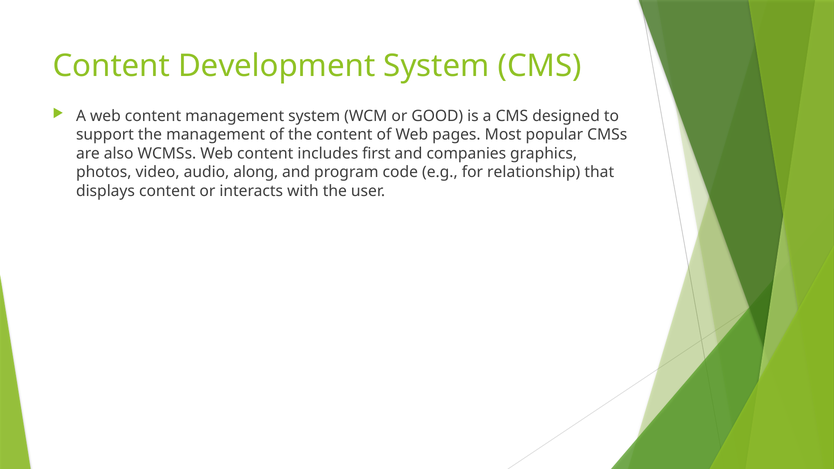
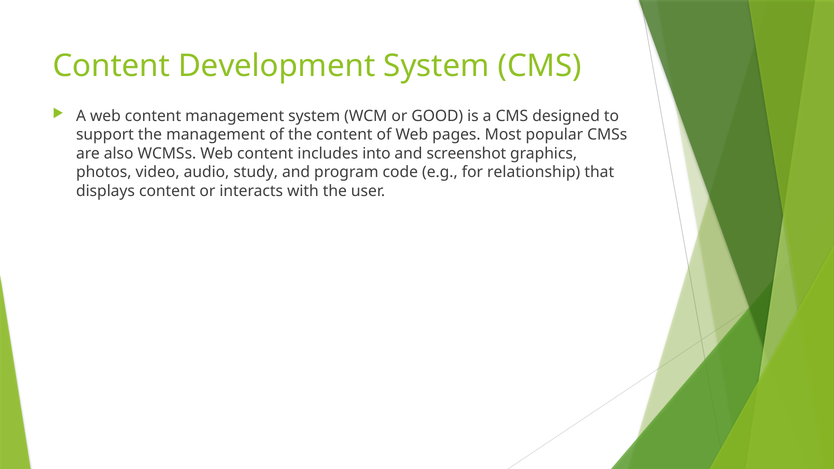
first: first -> into (376, 154)
companies: companies -> screenshot (466, 154)
along: along -> study (256, 172)
